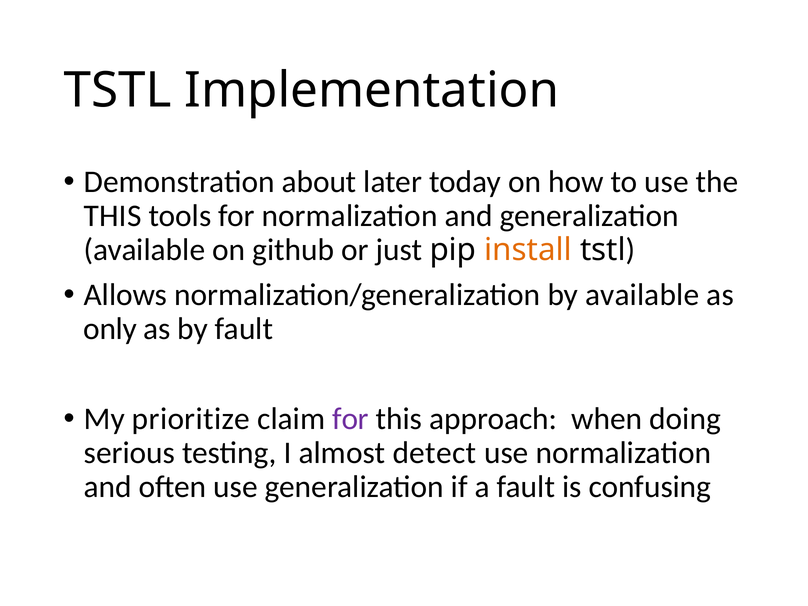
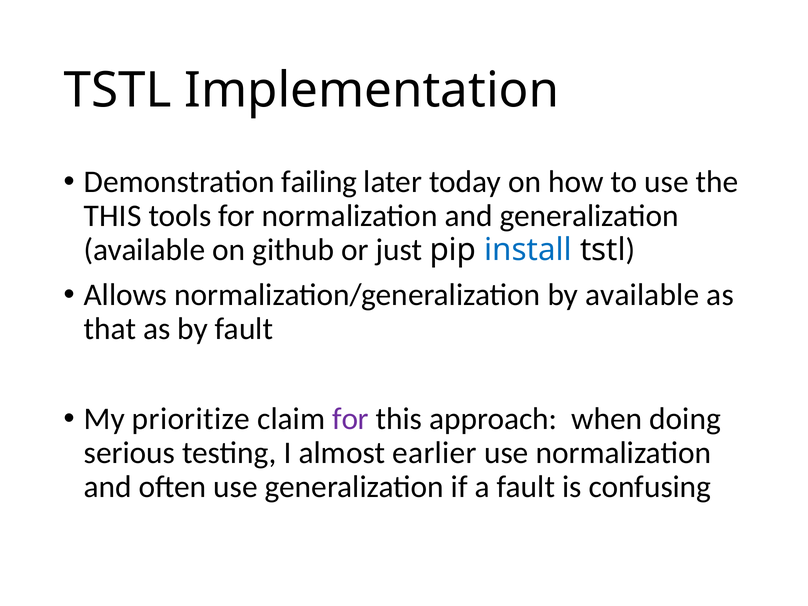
about: about -> failing (319, 182)
install colour: orange -> blue (528, 250)
only: only -> that (110, 329)
detect: detect -> earlier (434, 453)
